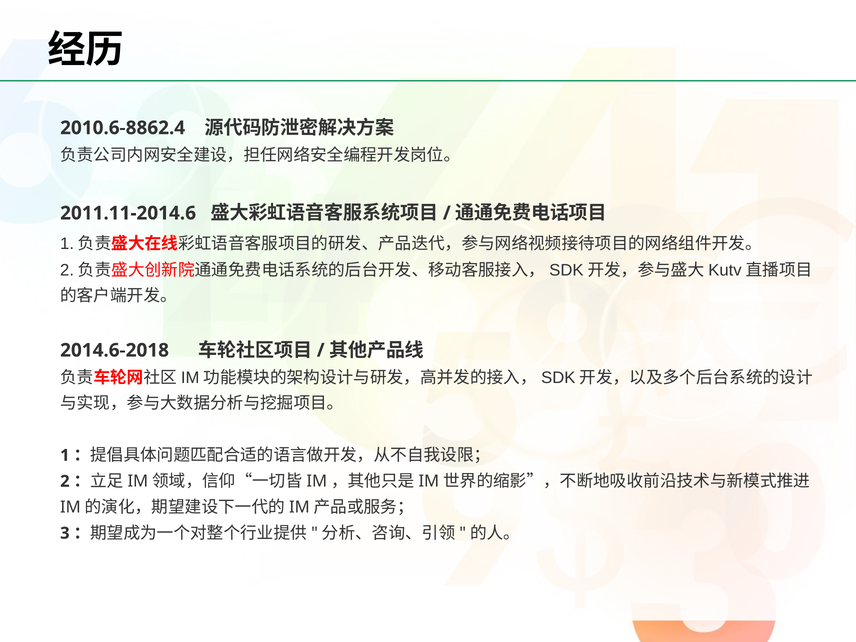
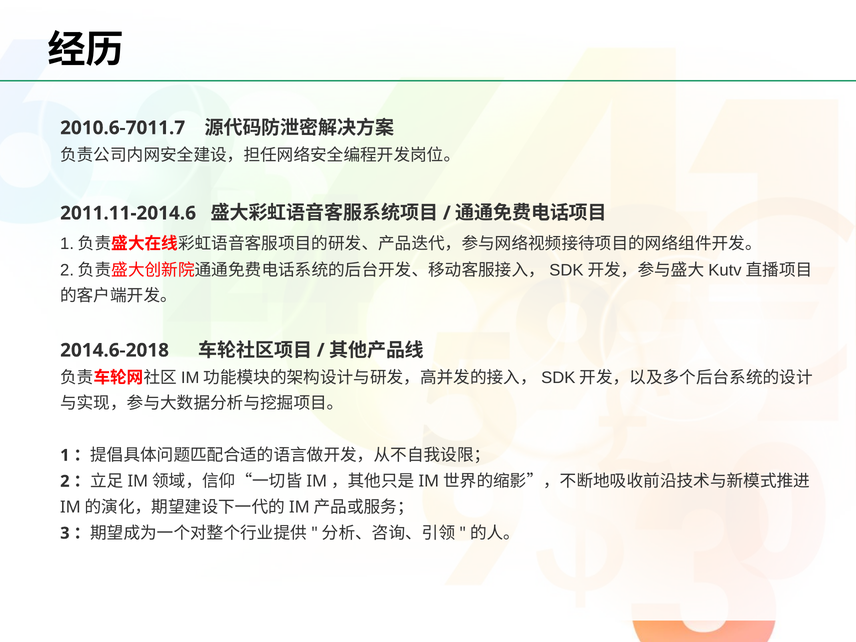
2010.6-8862.4: 2010.6-8862.4 -> 2010.6-7011.7 (123, 128)
